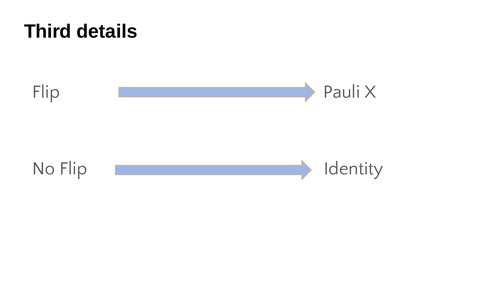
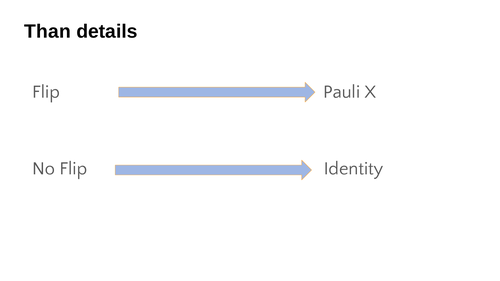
Third: Third -> Than (48, 32)
